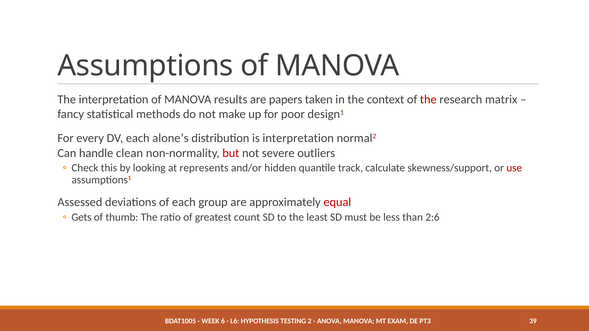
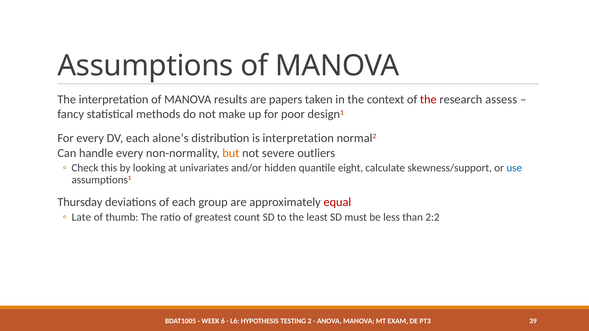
matrix: matrix -> assess (501, 100)
handle clean: clean -> every (130, 153)
but colour: red -> orange (231, 153)
represents: represents -> univariates (204, 168)
track: track -> eight (351, 168)
use colour: red -> blue (514, 168)
Assessed: Assessed -> Thursday (80, 202)
Gets: Gets -> Late (81, 217)
2:6: 2:6 -> 2:2 (432, 217)
